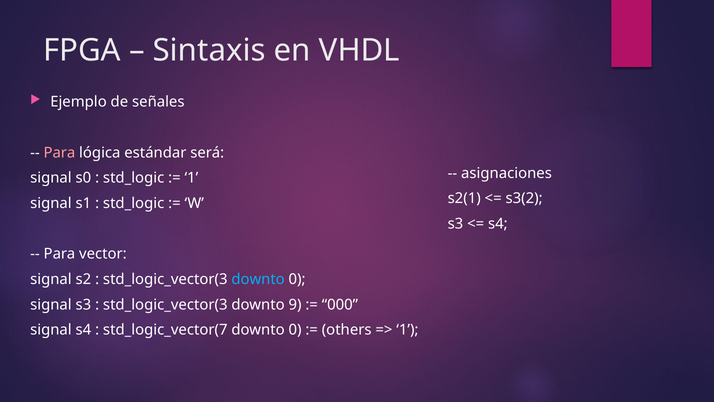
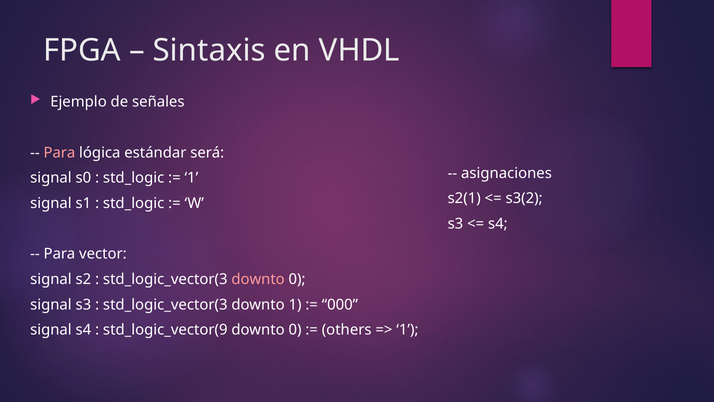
downto colour: light blue -> pink (258, 279)
downto 9: 9 -> 1 (295, 304)
std_logic_vector(7: std_logic_vector(7 -> std_logic_vector(9 (165, 330)
